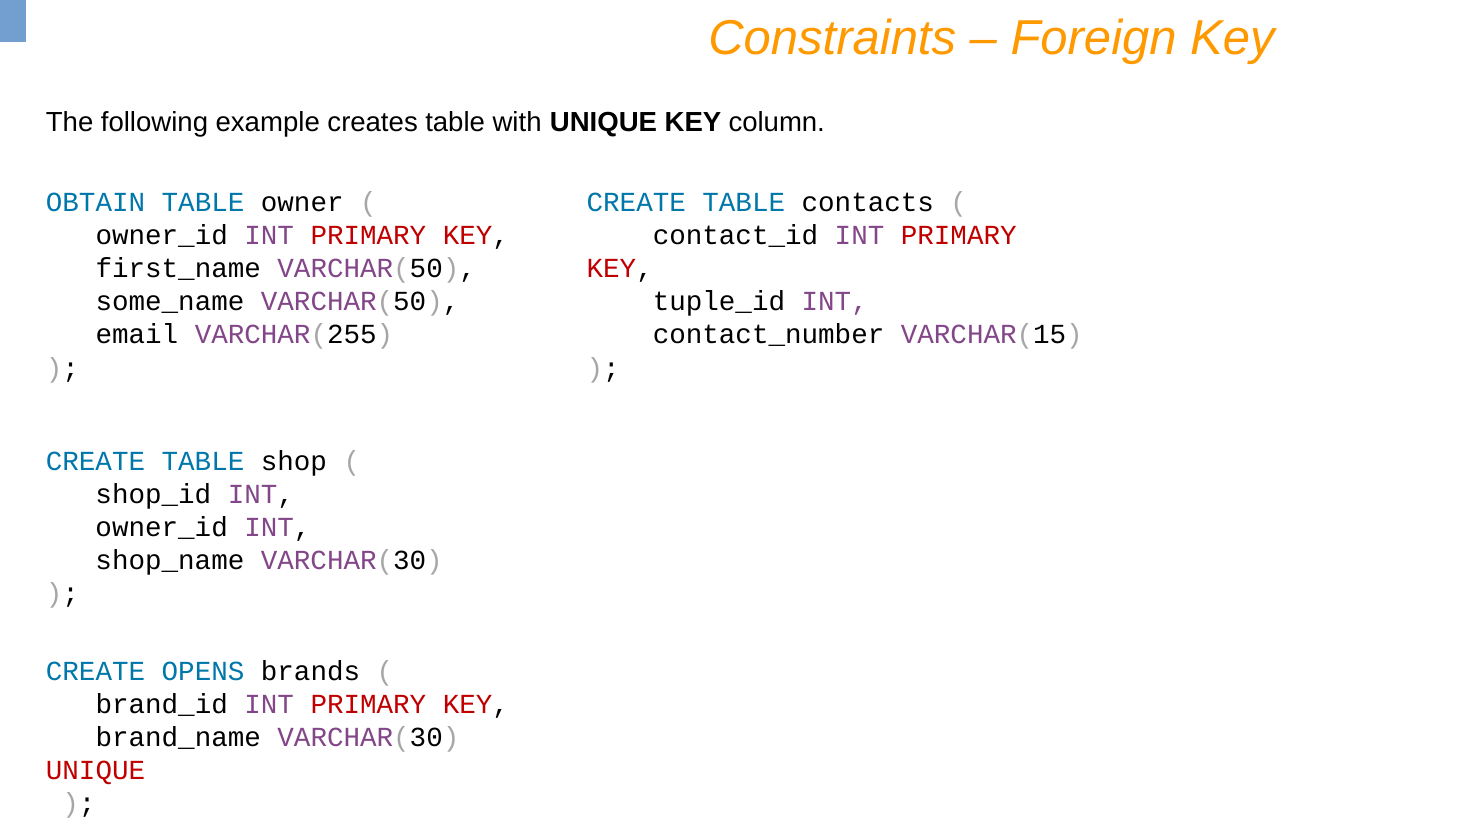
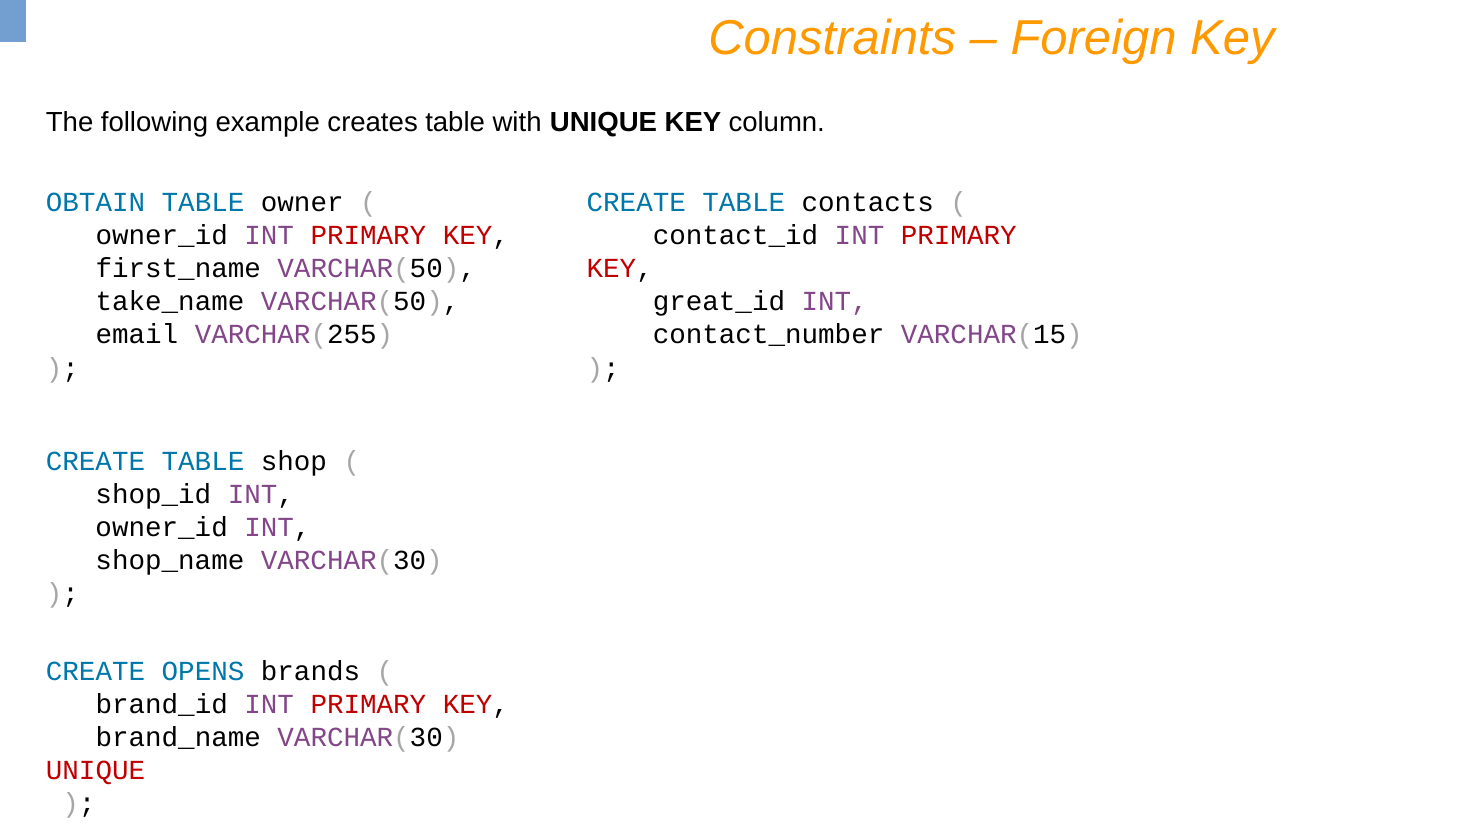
some_name: some_name -> take_name (170, 302)
tuple_id: tuple_id -> great_id (719, 302)
